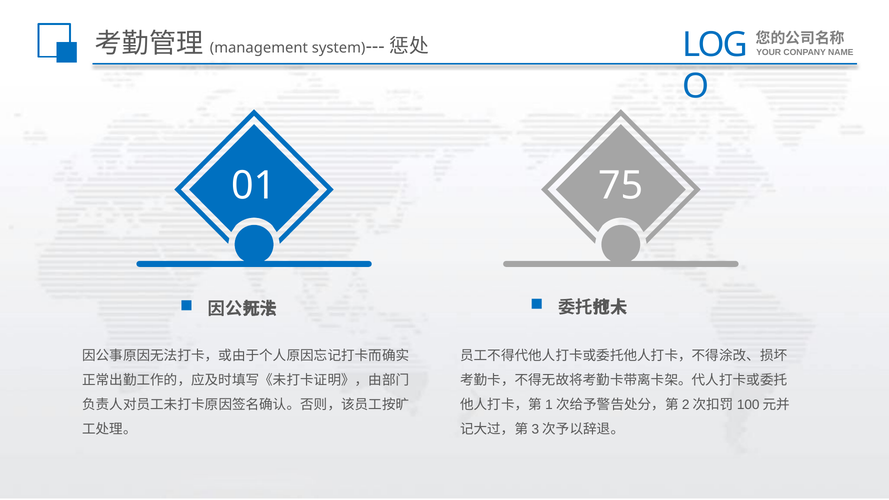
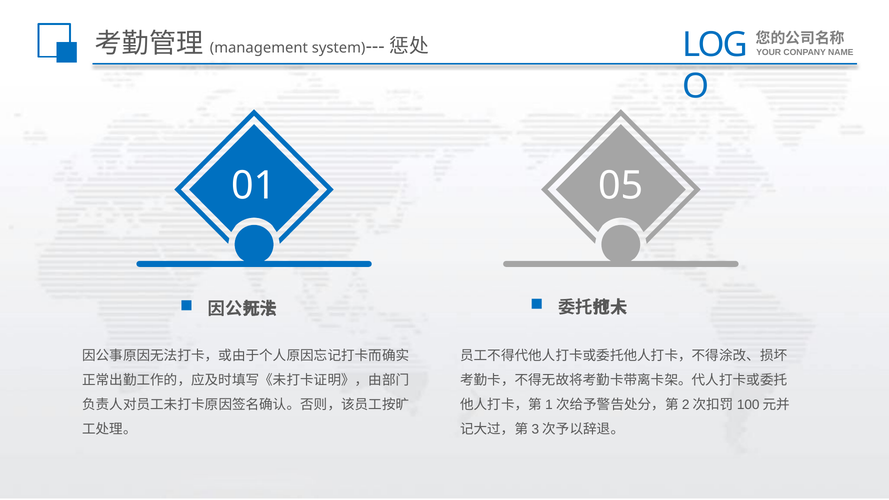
75: 75 -> 05 (621, 186)
